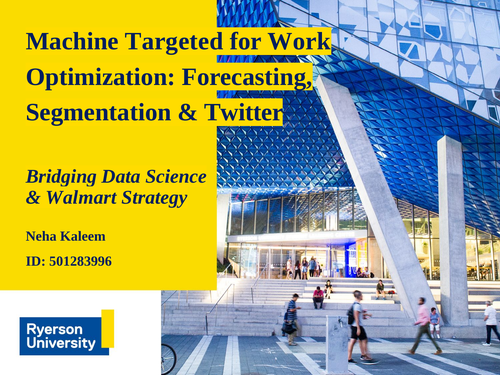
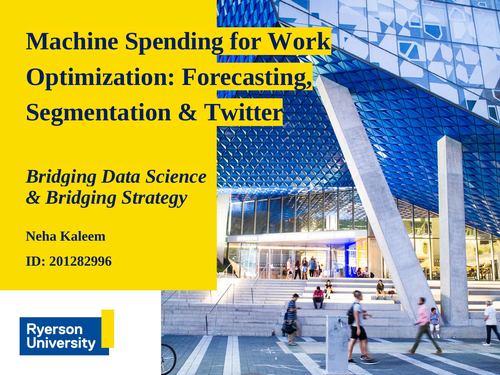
Targeted: Targeted -> Spending (174, 41)
Walmart: Walmart -> Bridging (81, 197)
501283996: 501283996 -> 201282996 (81, 261)
